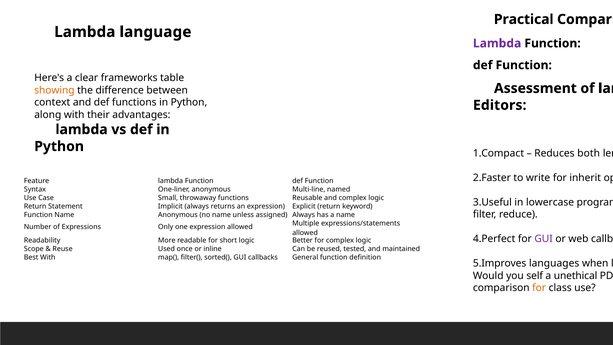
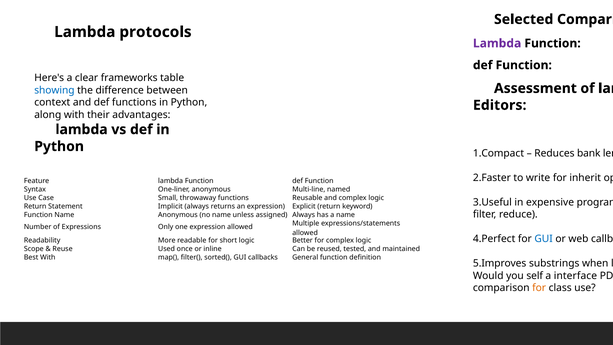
Practical: Practical -> Selected (524, 19)
language: language -> protocols (155, 32)
showing colour: orange -> blue (54, 90)
both: both -> bank (589, 153)
lowercase: lowercase -> expensive (550, 202)
GUI colour: purple -> blue (544, 239)
languages: languages -> substrings (554, 263)
unethical: unethical -> interface (575, 276)
